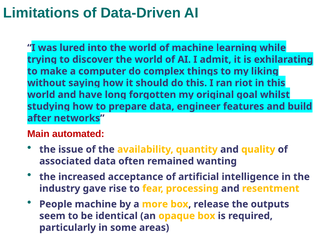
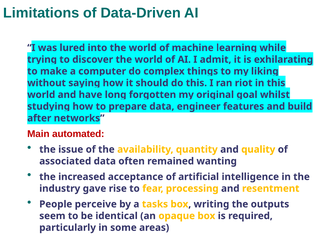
People machine: machine -> perceive (96, 205)
more: more -> tasks (155, 205)
release: release -> writing (211, 205)
